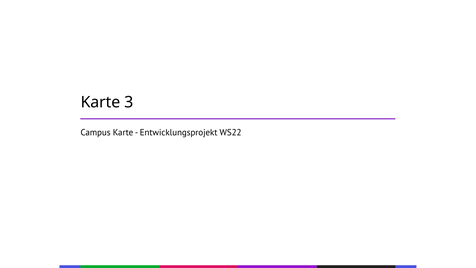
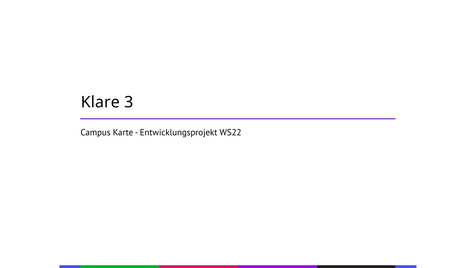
Karte: Karte -> Klare (100, 102)
